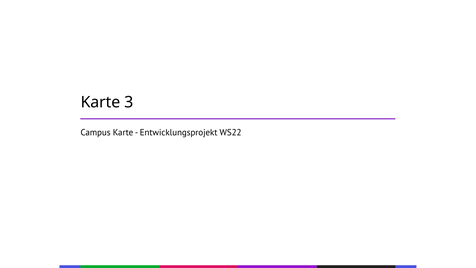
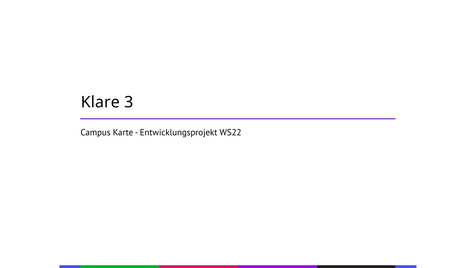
Karte: Karte -> Klare (100, 102)
